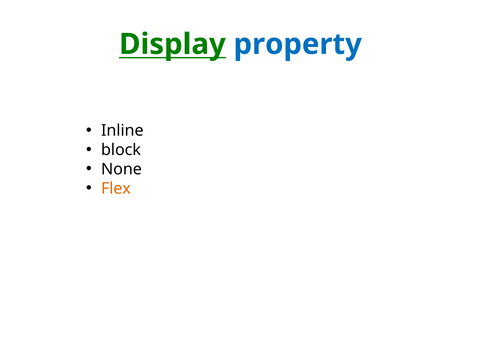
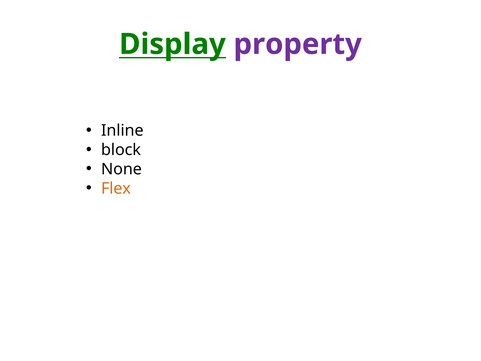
property colour: blue -> purple (298, 44)
